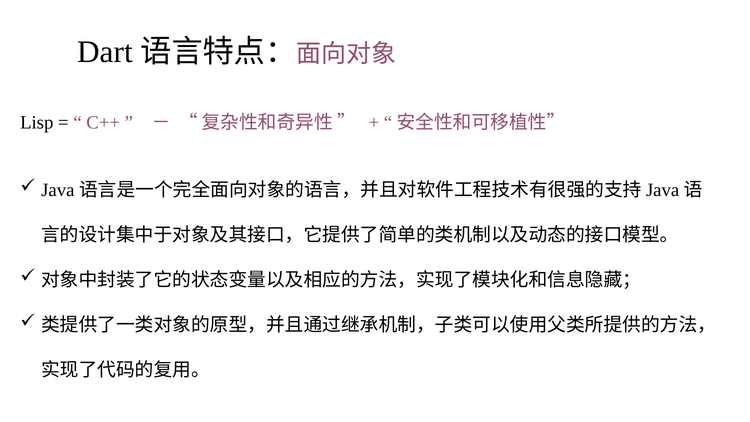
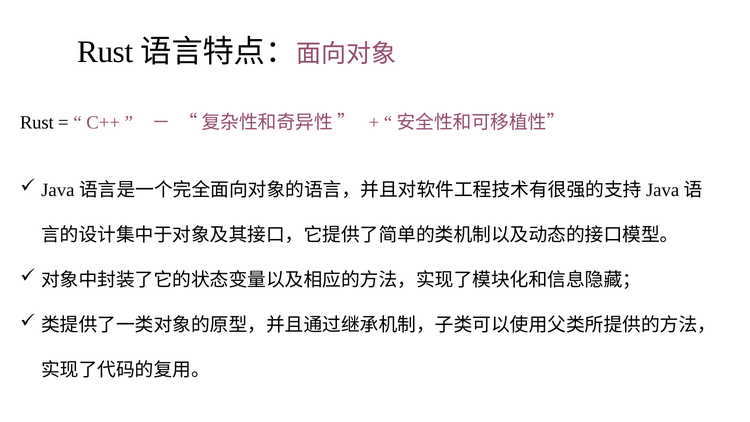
Dart: Dart -> Rust (105, 52)
Lisp: Lisp -> Rust (37, 123)
